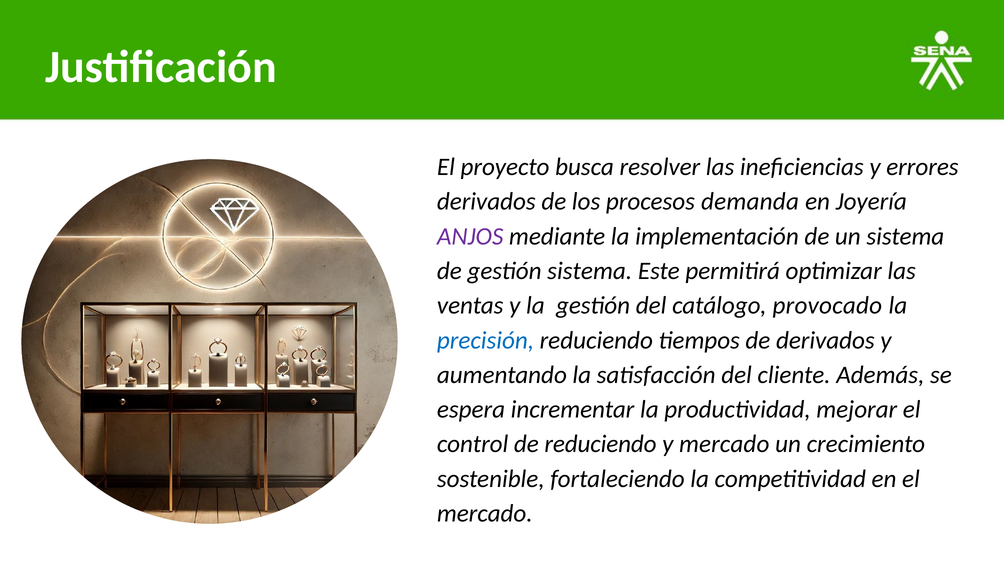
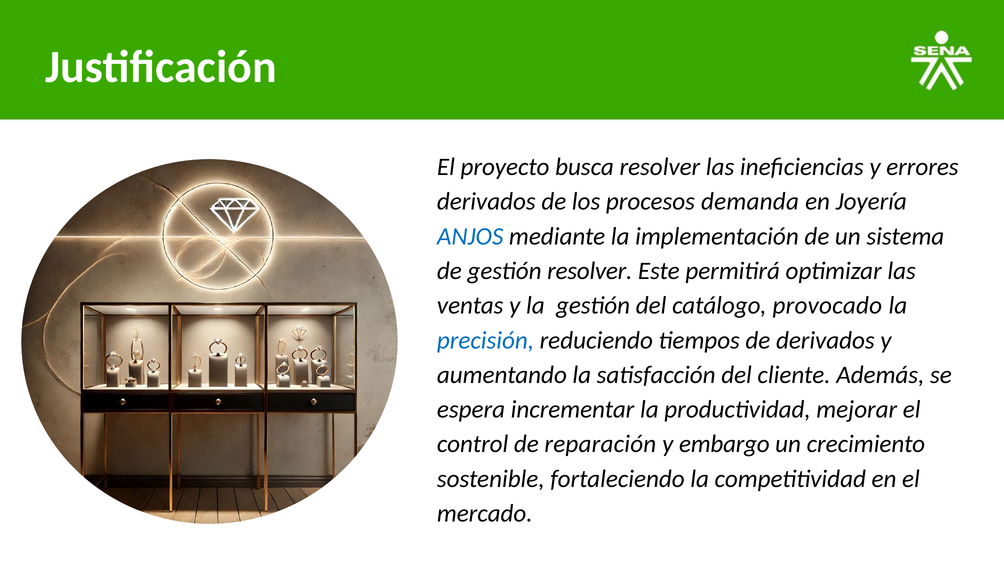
ANJOS colour: purple -> blue (470, 236)
gestión sistema: sistema -> resolver (590, 271)
de reduciendo: reduciendo -> reparación (600, 444)
y mercado: mercado -> embargo (724, 444)
